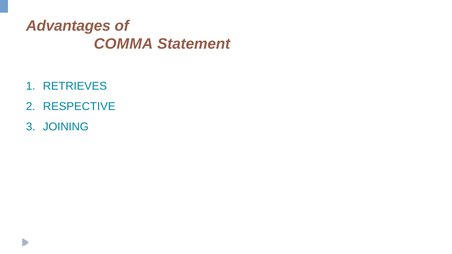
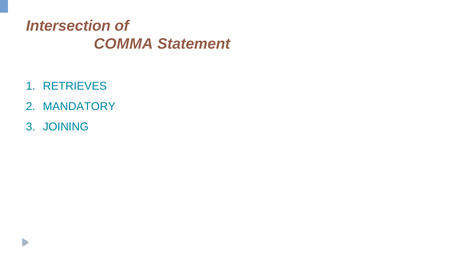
Advantages: Advantages -> Intersection (68, 26)
RESPECTIVE: RESPECTIVE -> MANDATORY (79, 107)
